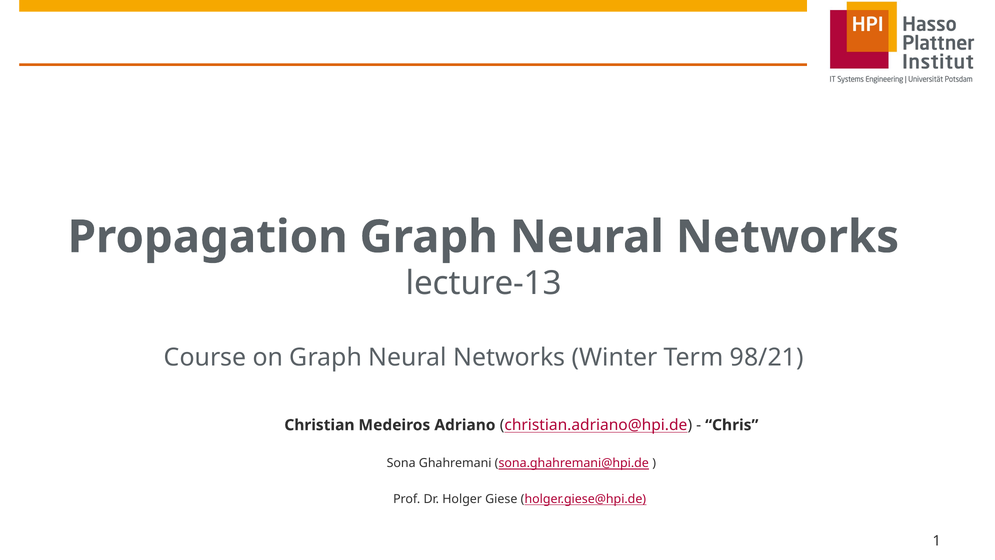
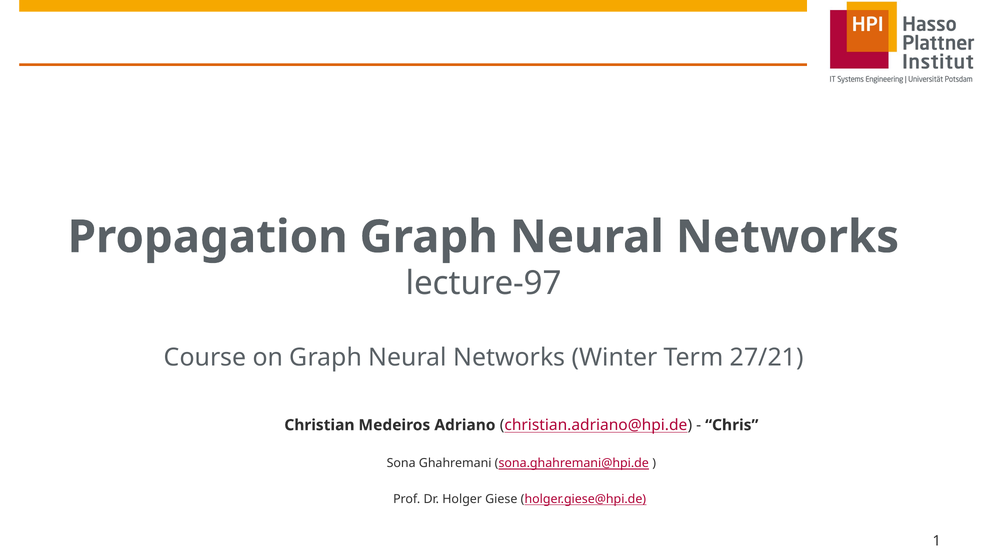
lecture-13: lecture-13 -> lecture-97 (484, 283)
98/21: 98/21 -> 27/21 (767, 357)
